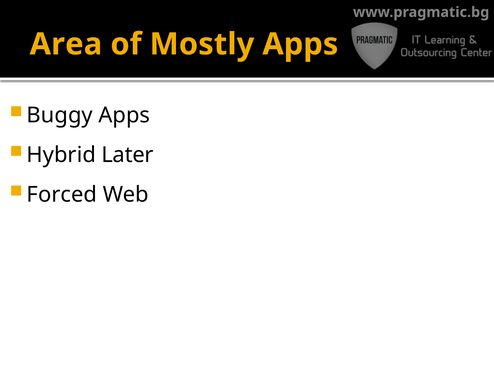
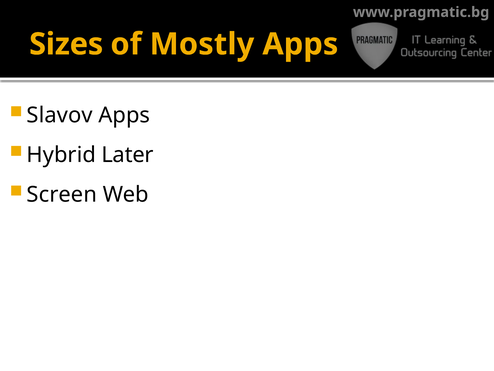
Area: Area -> Sizes (66, 44)
Buggy: Buggy -> Slavov (60, 115)
Forced: Forced -> Screen (62, 194)
